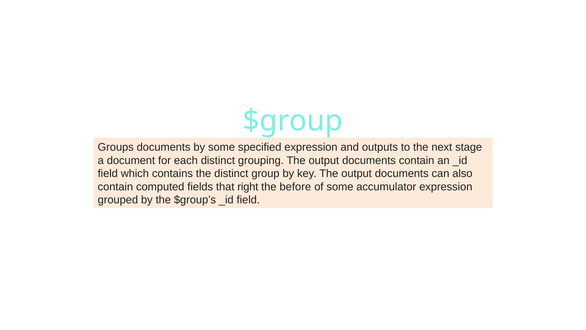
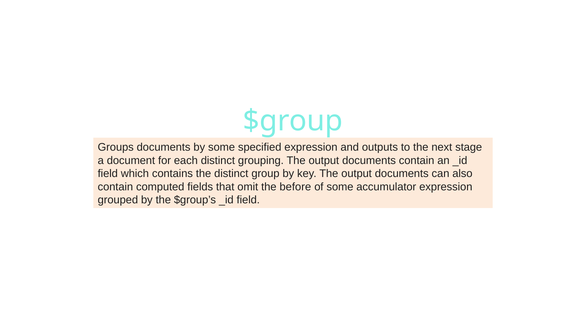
right: right -> omit (248, 187)
